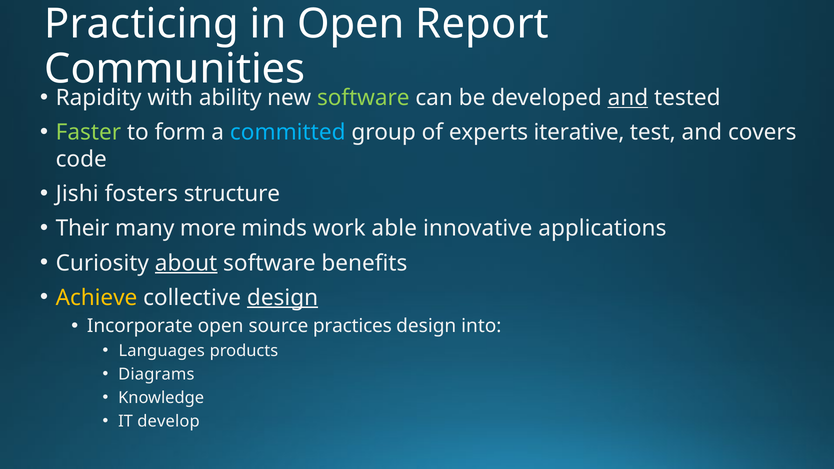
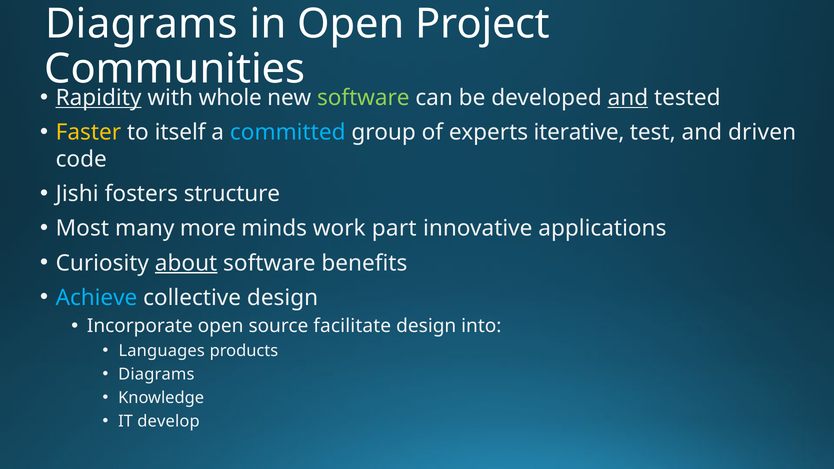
Practicing: Practicing -> Diagrams (141, 24)
Report: Report -> Project (483, 24)
Rapidity underline: none -> present (99, 98)
ability: ability -> whole (230, 98)
Faster colour: light green -> yellow (88, 132)
form: form -> itself (180, 132)
covers: covers -> driven (762, 132)
Their: Their -> Most (82, 229)
able: able -> part (394, 229)
Achieve colour: yellow -> light blue (96, 298)
design underline: present -> none (283, 298)
practices: practices -> facilitate (352, 326)
